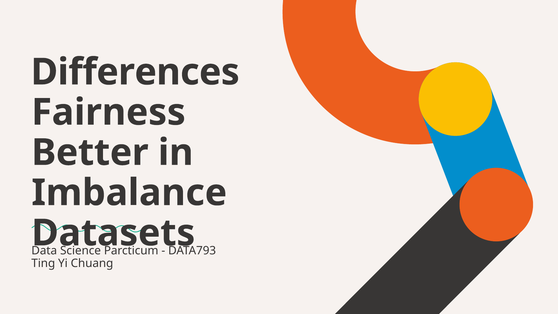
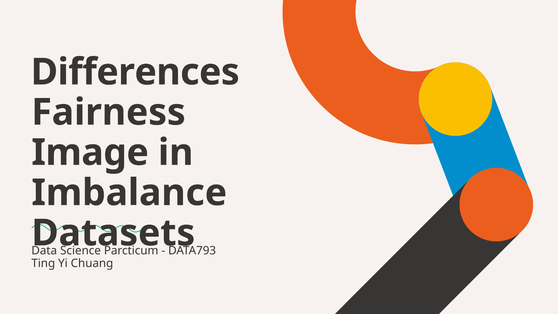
Better: Better -> Image (90, 153)
